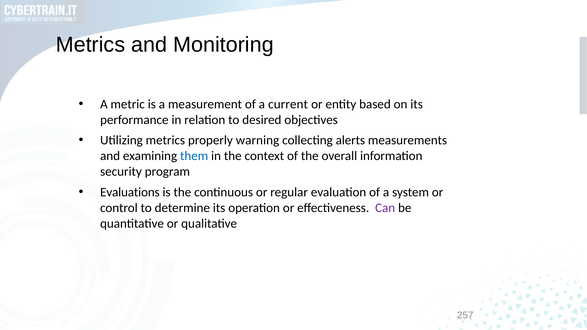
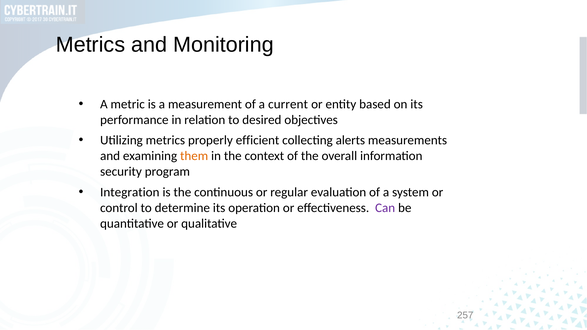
warning: warning -> efficient (258, 140)
them colour: blue -> orange (194, 156)
Evaluations: Evaluations -> Integration (130, 192)
